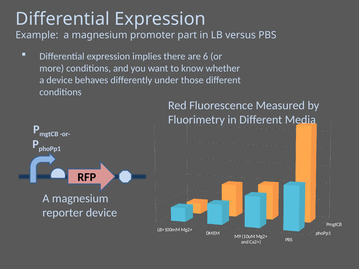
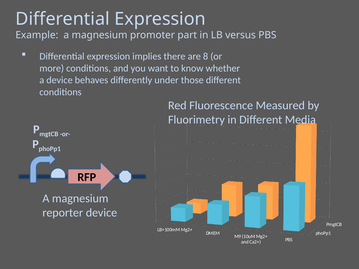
6: 6 -> 8 (206, 56)
